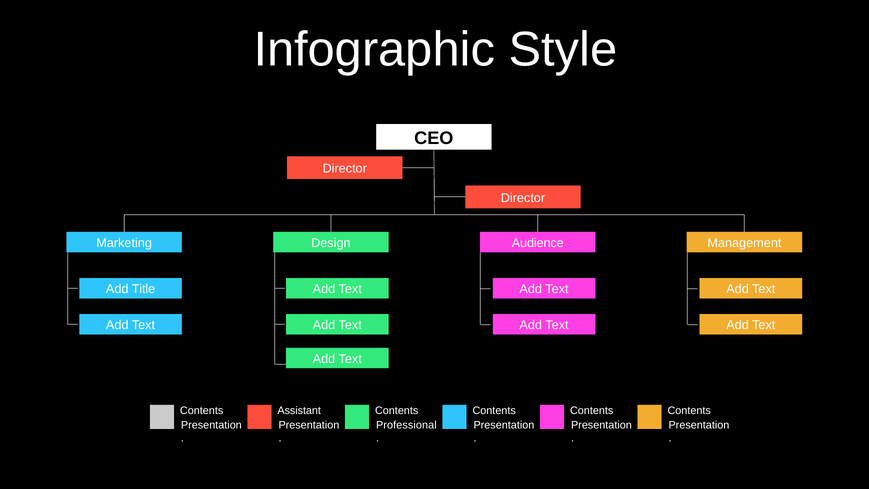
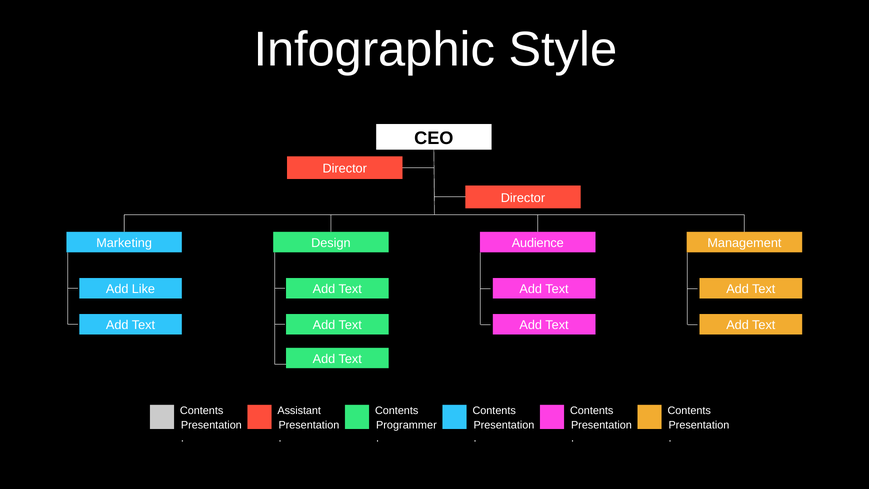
Title: Title -> Like (143, 289)
Professional: Professional -> Programmer (406, 425)
